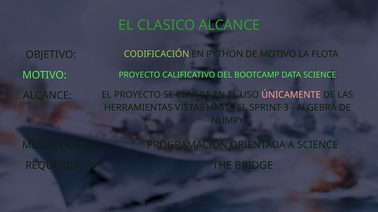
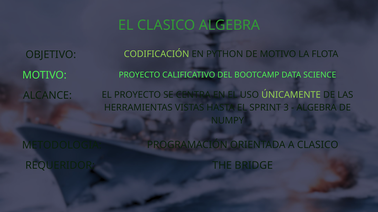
CLASICO ALCANCE: ALCANCE -> ALGEBRA (229, 25)
ÚNICAMENTE colour: pink -> light green (291, 95)
A SCIENCE: SCIENCE -> CLASICO (318, 145)
